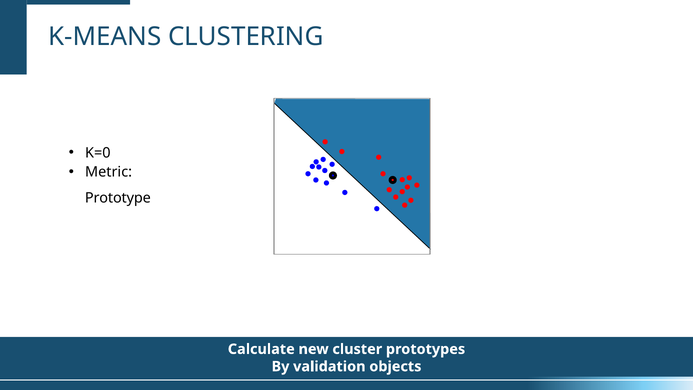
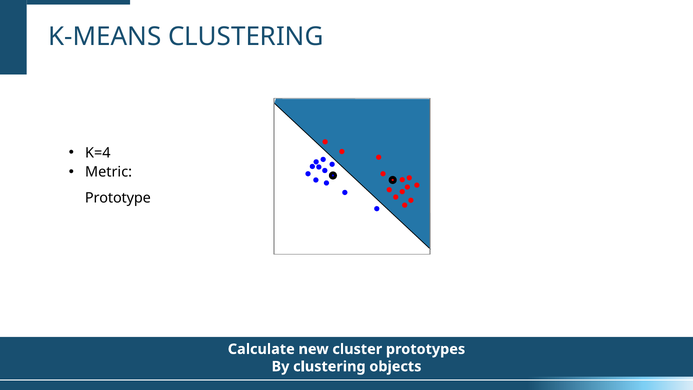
K=0: K=0 -> K=4 (98, 153)
By validation: validation -> clustering (329, 366)
